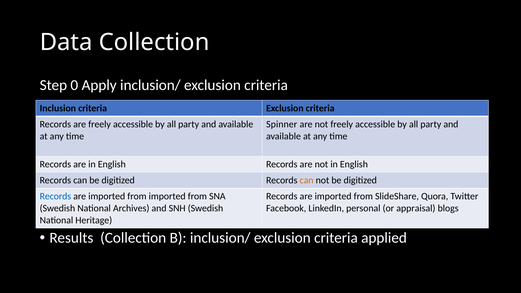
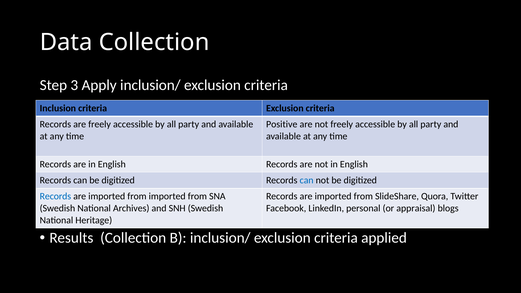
0: 0 -> 3 (74, 85)
Spinner: Spinner -> Positive (282, 124)
can colour: orange -> blue (307, 180)
